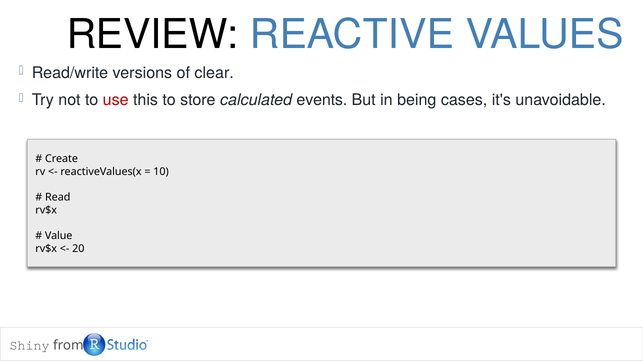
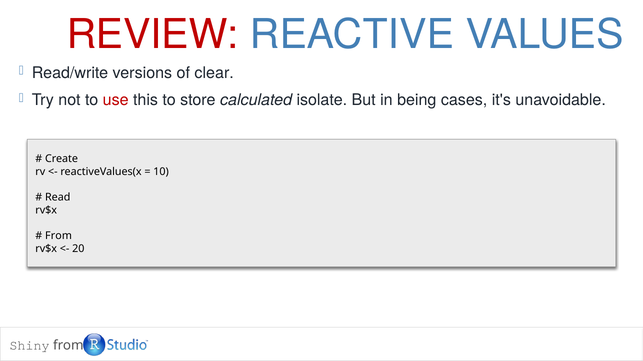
REVIEW colour: black -> red (153, 35)
events: events -> isolate (322, 100)
Value: Value -> From (59, 236)
